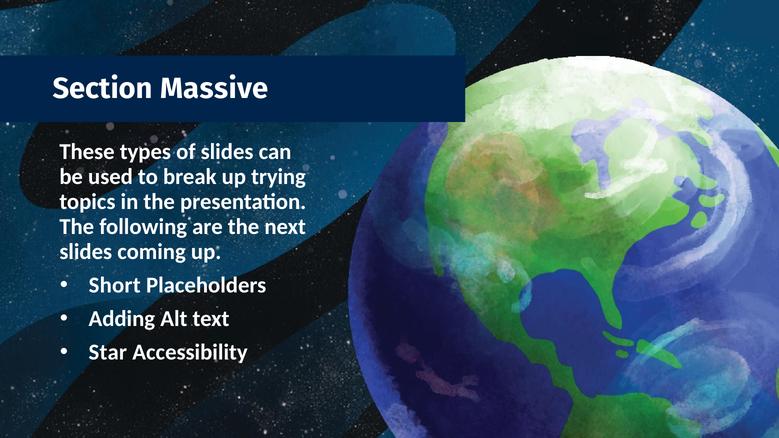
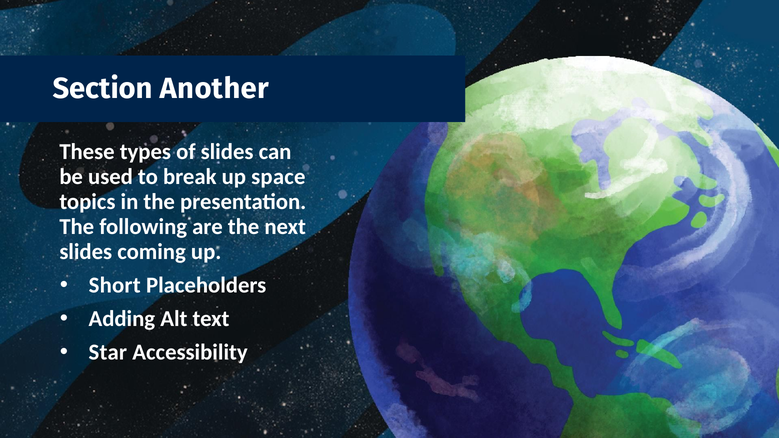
Massive: Massive -> Another (214, 89)
trying: trying -> space (278, 177)
